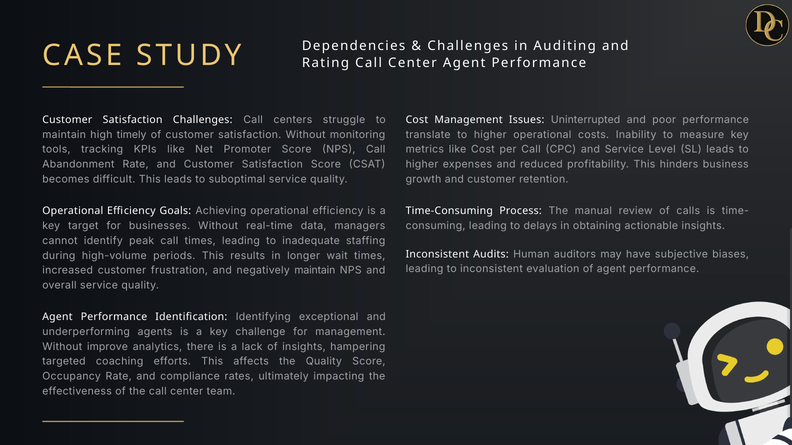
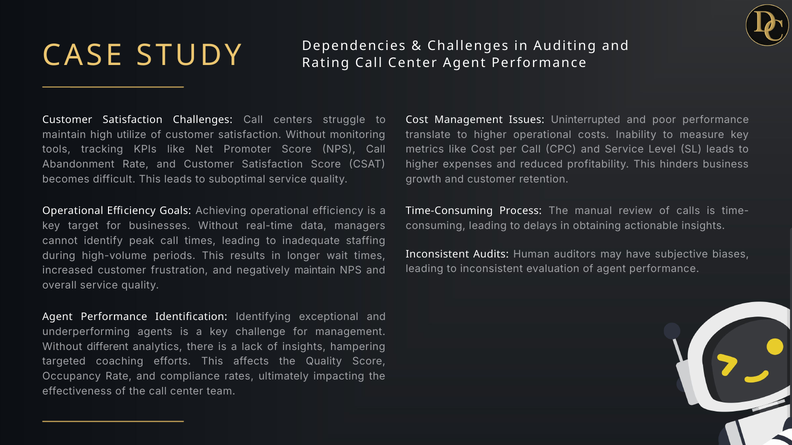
timely: timely -> utilize (132, 135)
improve: improve -> different (108, 347)
